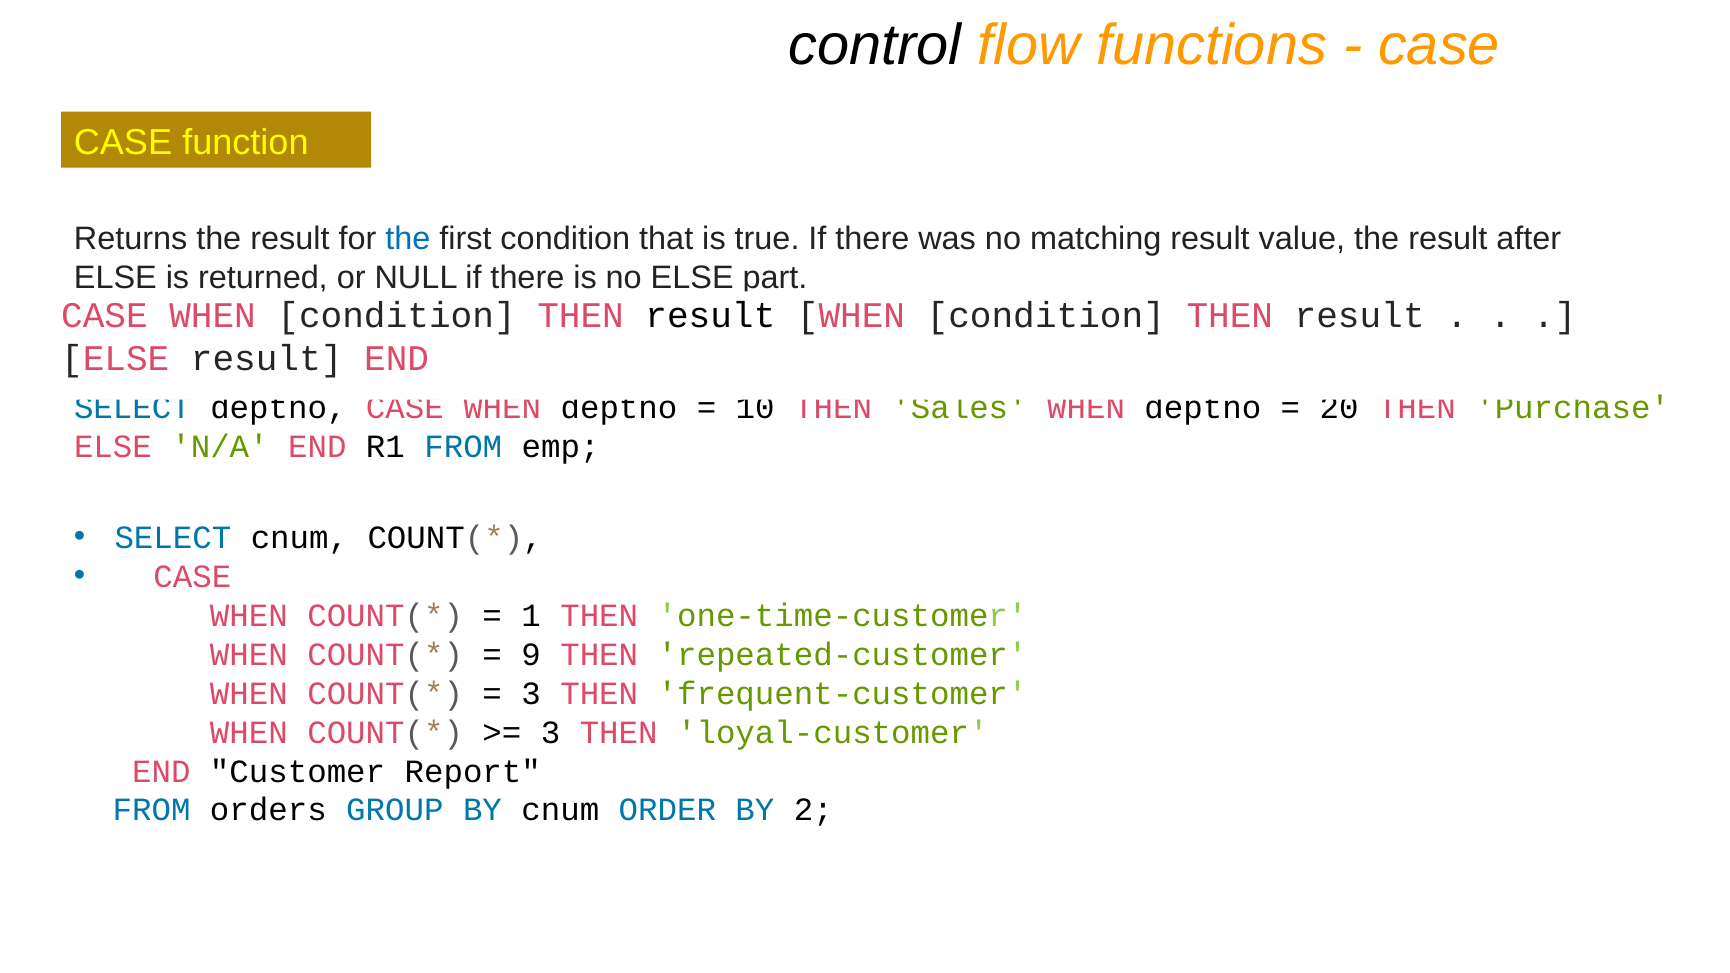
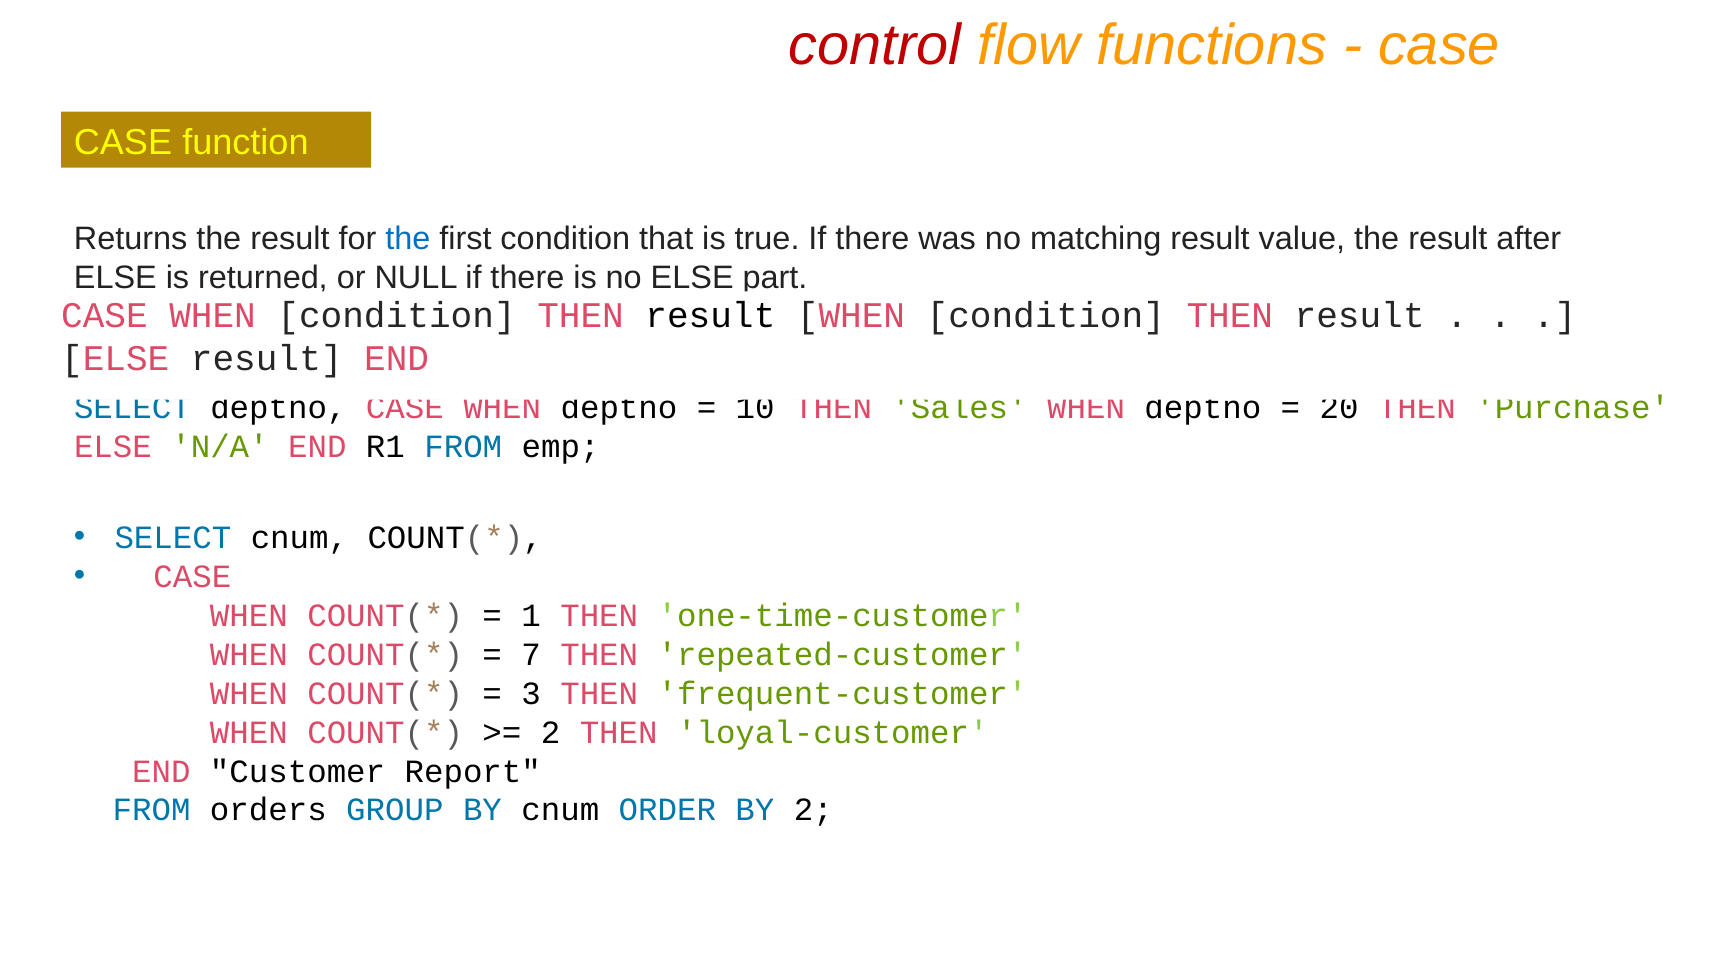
control colour: black -> red (875, 45)
9: 9 -> 7 (531, 655)
3: 3 -> 2 (551, 733)
